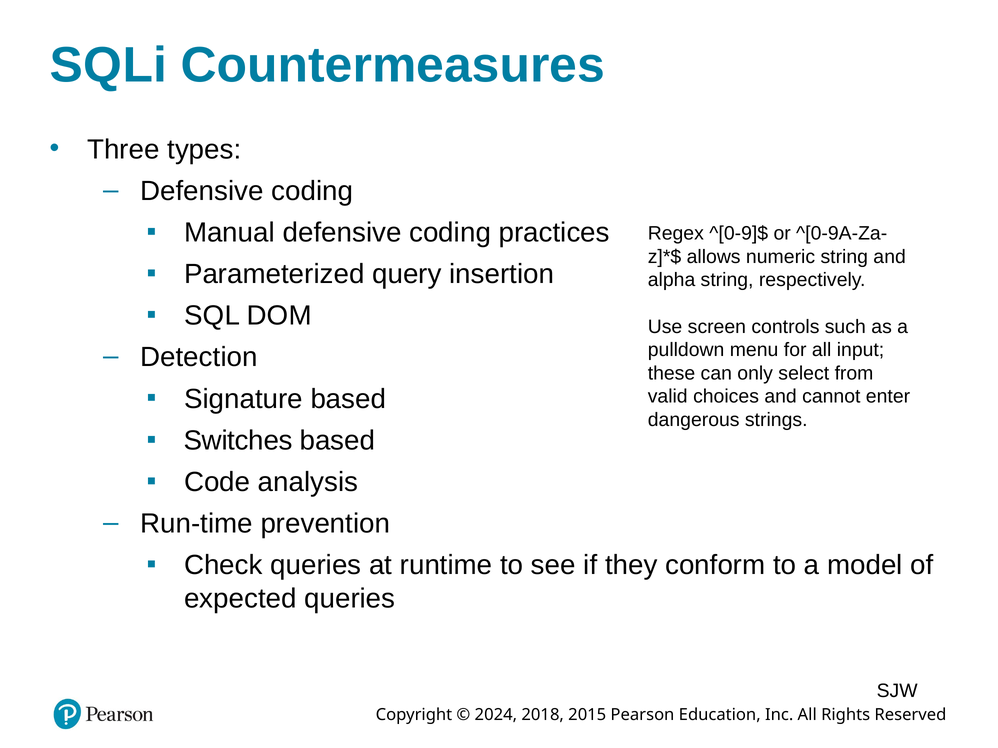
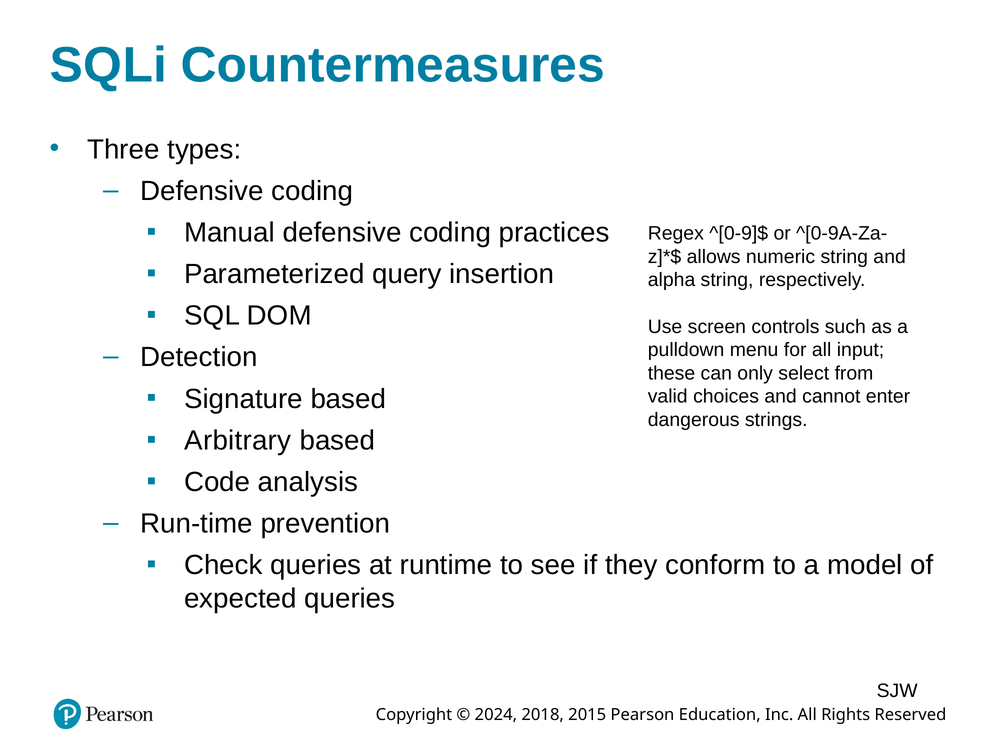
Switches: Switches -> Arbitrary (238, 441)
